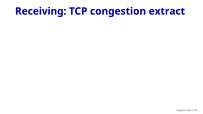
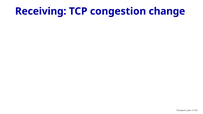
extract: extract -> change (167, 11)
